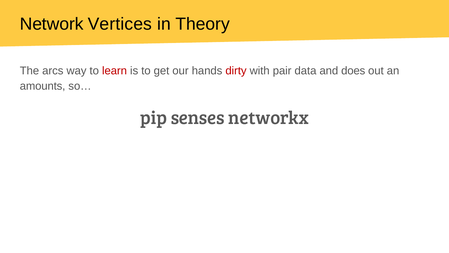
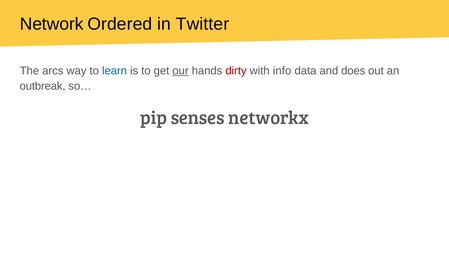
Vertices: Vertices -> Ordered (120, 24)
Theory: Theory -> Twitter (203, 24)
learn colour: red -> blue (115, 71)
our underline: none -> present (181, 71)
pair: pair -> info (282, 71)
amounts: amounts -> outbreak (43, 86)
